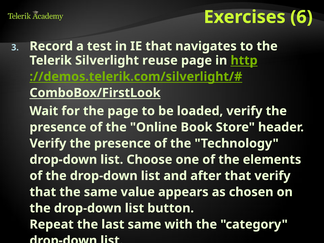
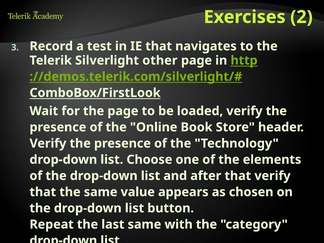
6: 6 -> 2 (301, 17)
reuse: reuse -> other (160, 60)
